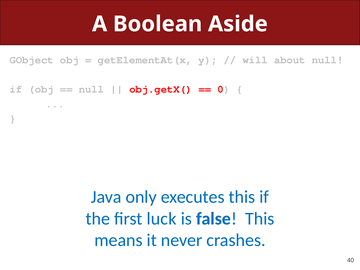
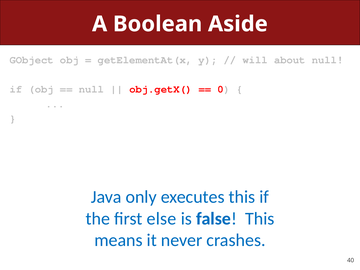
luck: luck -> else (161, 219)
